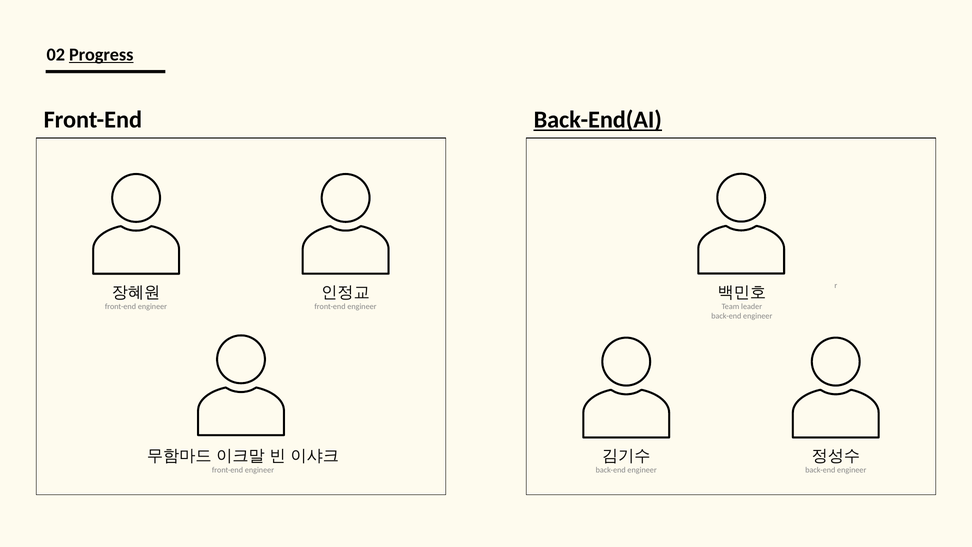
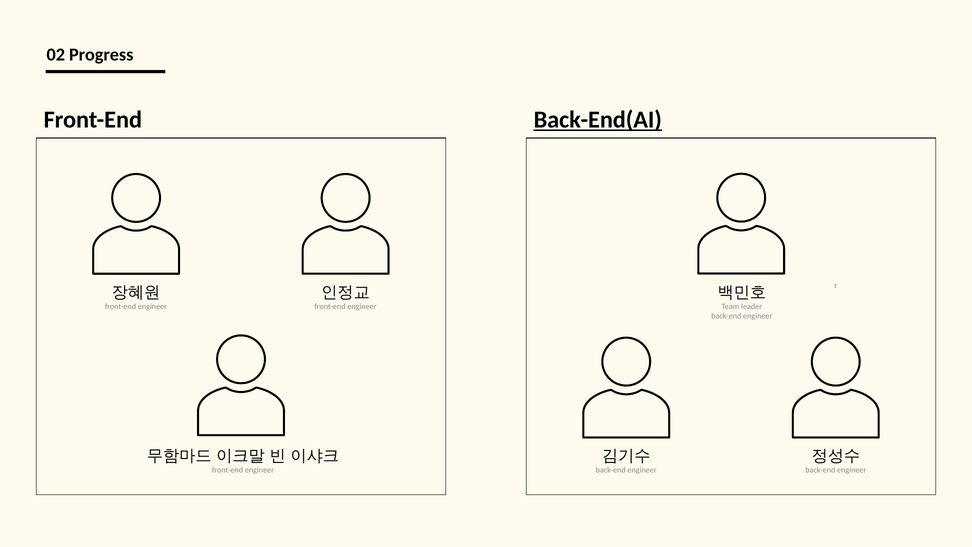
Progress underline: present -> none (101, 55)
